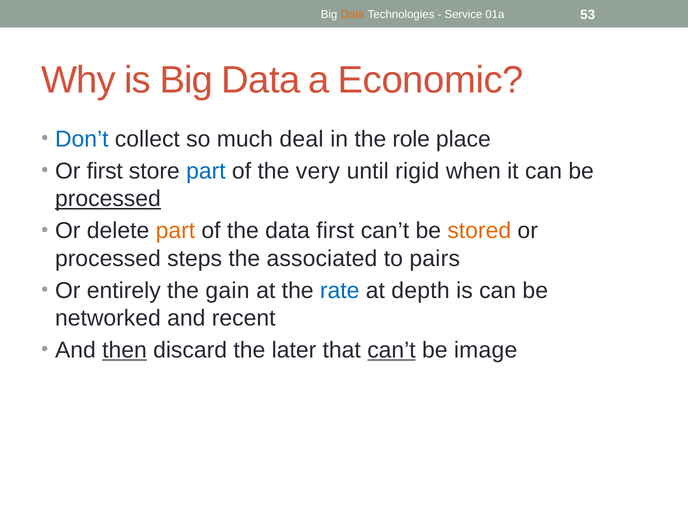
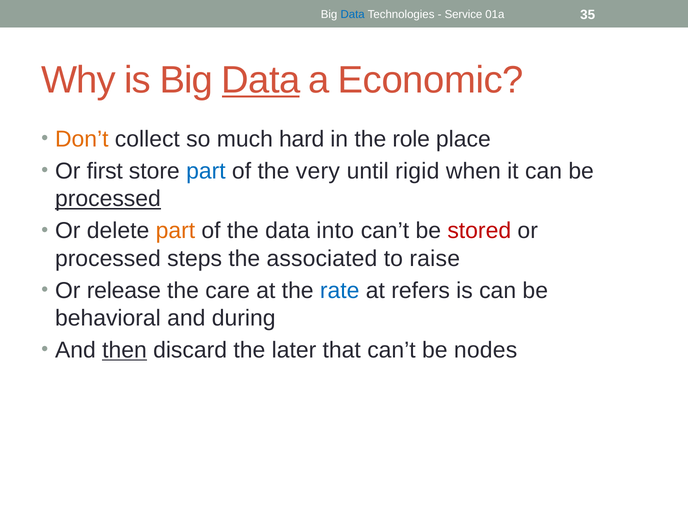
Data colour: orange -> blue (353, 15)
53: 53 -> 35 (588, 15)
Data underline: none -> present (261, 80)
Don’t colour: blue -> orange (82, 139)
deal: deal -> hard (302, 139)
data first: first -> into (335, 231)
stored colour: orange -> red (479, 231)
pairs: pairs -> raise (435, 258)
entirely: entirely -> release (124, 291)
gain: gain -> care (228, 291)
depth: depth -> refers (421, 291)
networked: networked -> behavioral (108, 318)
recent: recent -> during (244, 318)
can’t underline: present -> none (391, 350)
image: image -> nodes (486, 350)
